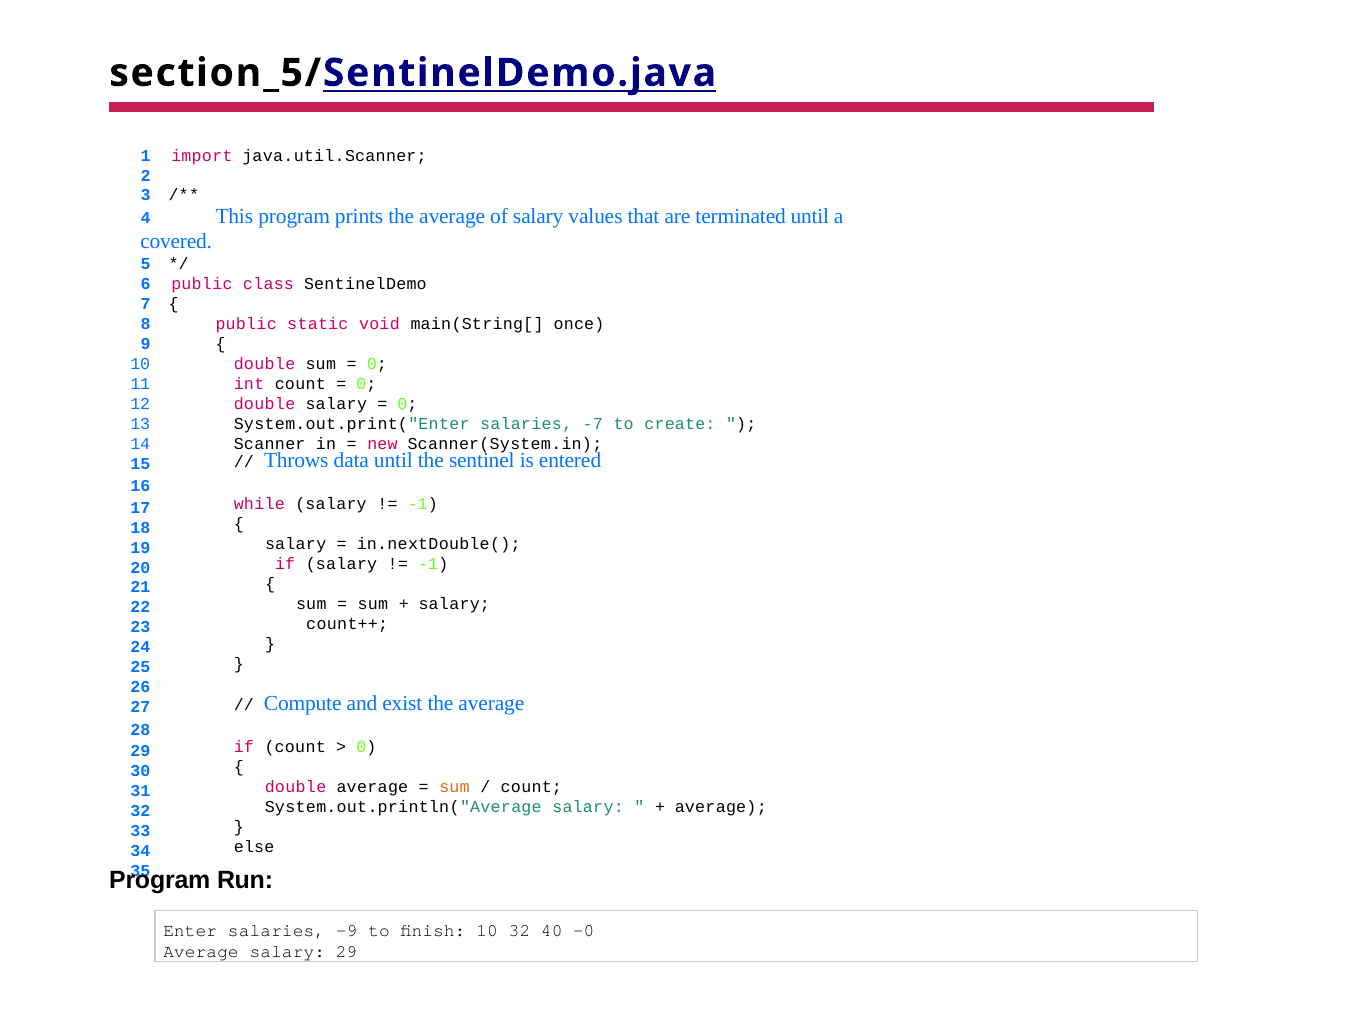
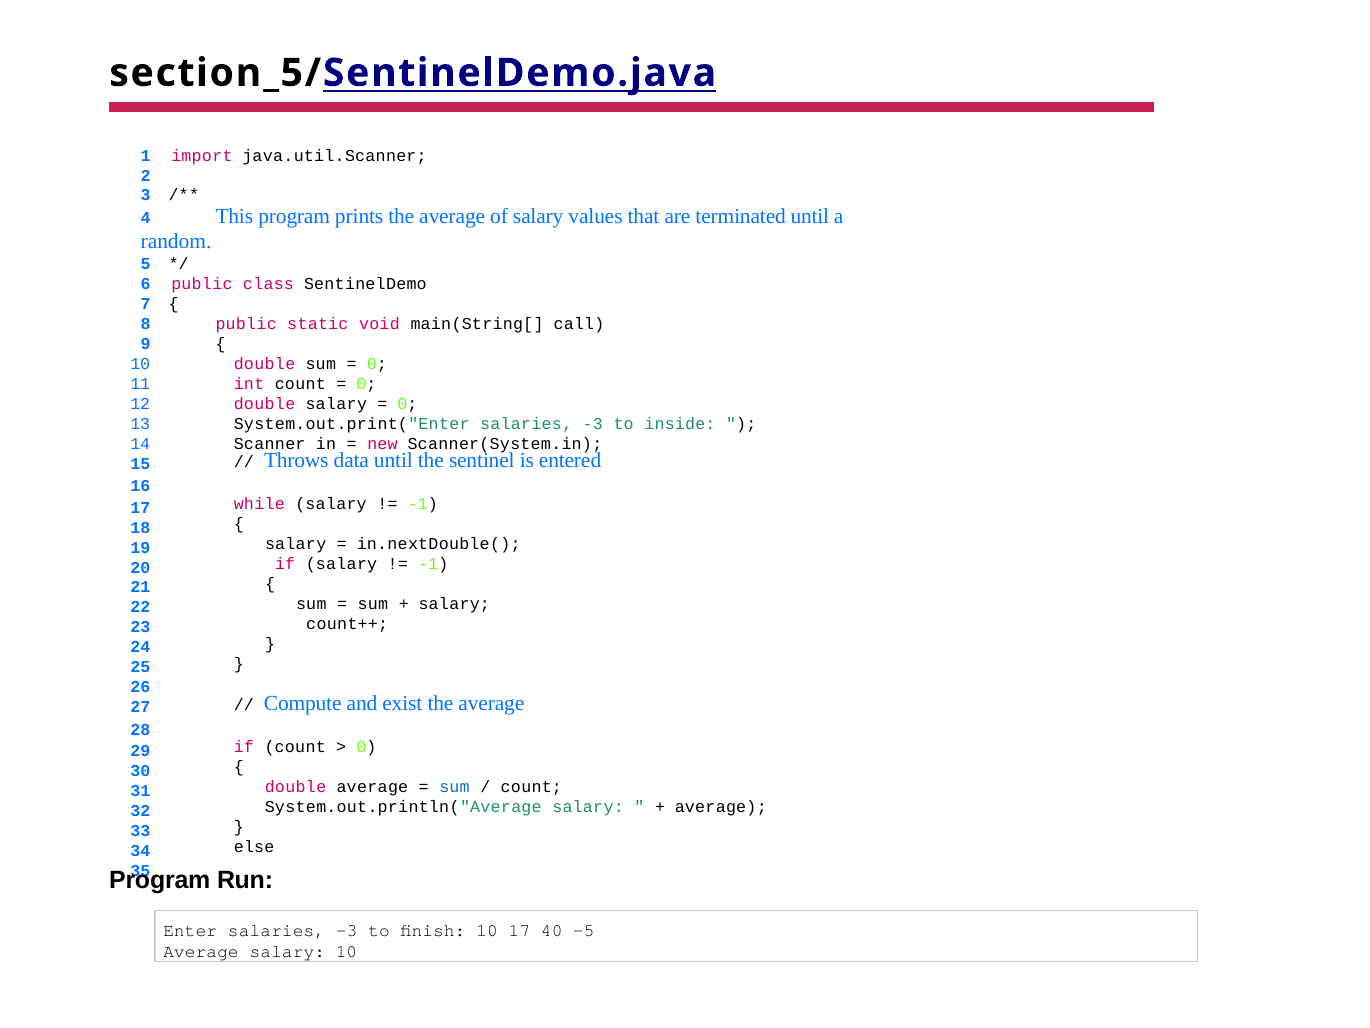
covered: covered -> random (176, 241)
once: once -> call (579, 324)
System.out.print("Enter salaries -7: -7 -> -3 (593, 424)
create: create -> inside (680, 424)
sum colour: orange -> blue (454, 787)
Enter salaries -9: -9 -> -3 (347, 930)
10 32: 32 -> 17 (519, 930)
-0: -0 -> -5 (584, 930)
salary 29: 29 -> 10 (346, 951)
